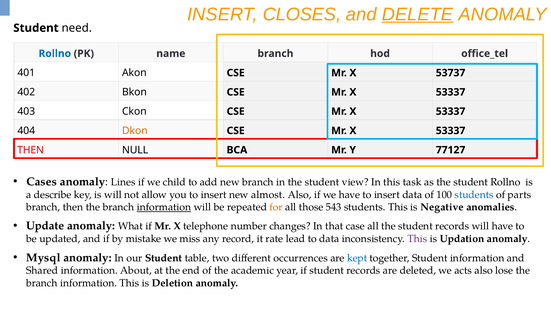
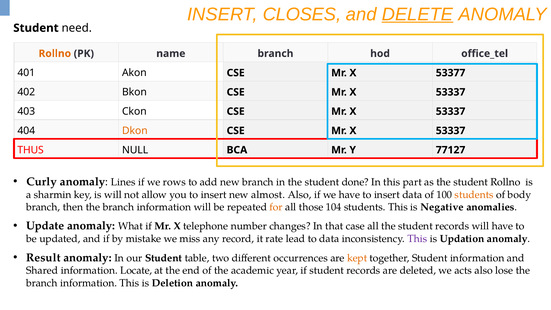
Rollno colour: blue -> orange (55, 54)
53737: 53737 -> 53377 (451, 73)
THEN: THEN -> THUS (31, 150)
Cases: Cases -> Curly (42, 182)
child: child -> rows (174, 182)
view: view -> done (355, 182)
task: task -> part (412, 182)
describe: describe -> sharmin (53, 195)
students colour: blue -> orange (474, 195)
parts: parts -> body (519, 195)
information underline: present -> none (164, 207)
543: 543 -> 104 (334, 207)
Mysql: Mysql -> Result (43, 257)
kept colour: blue -> orange (357, 258)
About: About -> Locate (136, 271)
